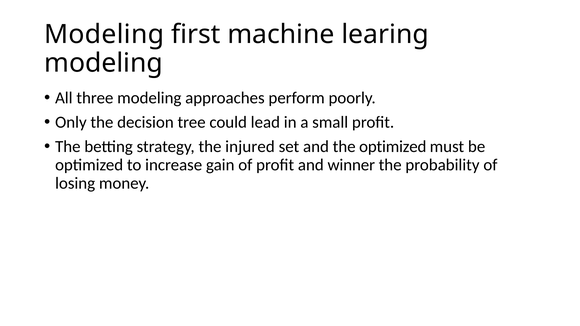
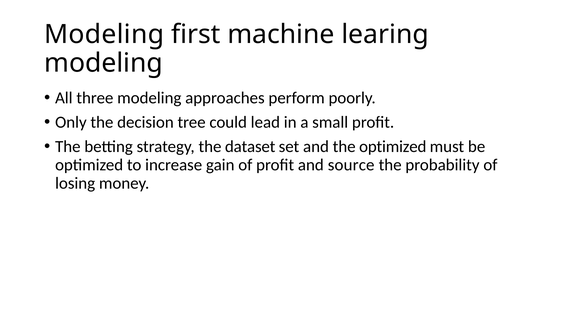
injured: injured -> dataset (250, 147)
winner: winner -> source (351, 165)
